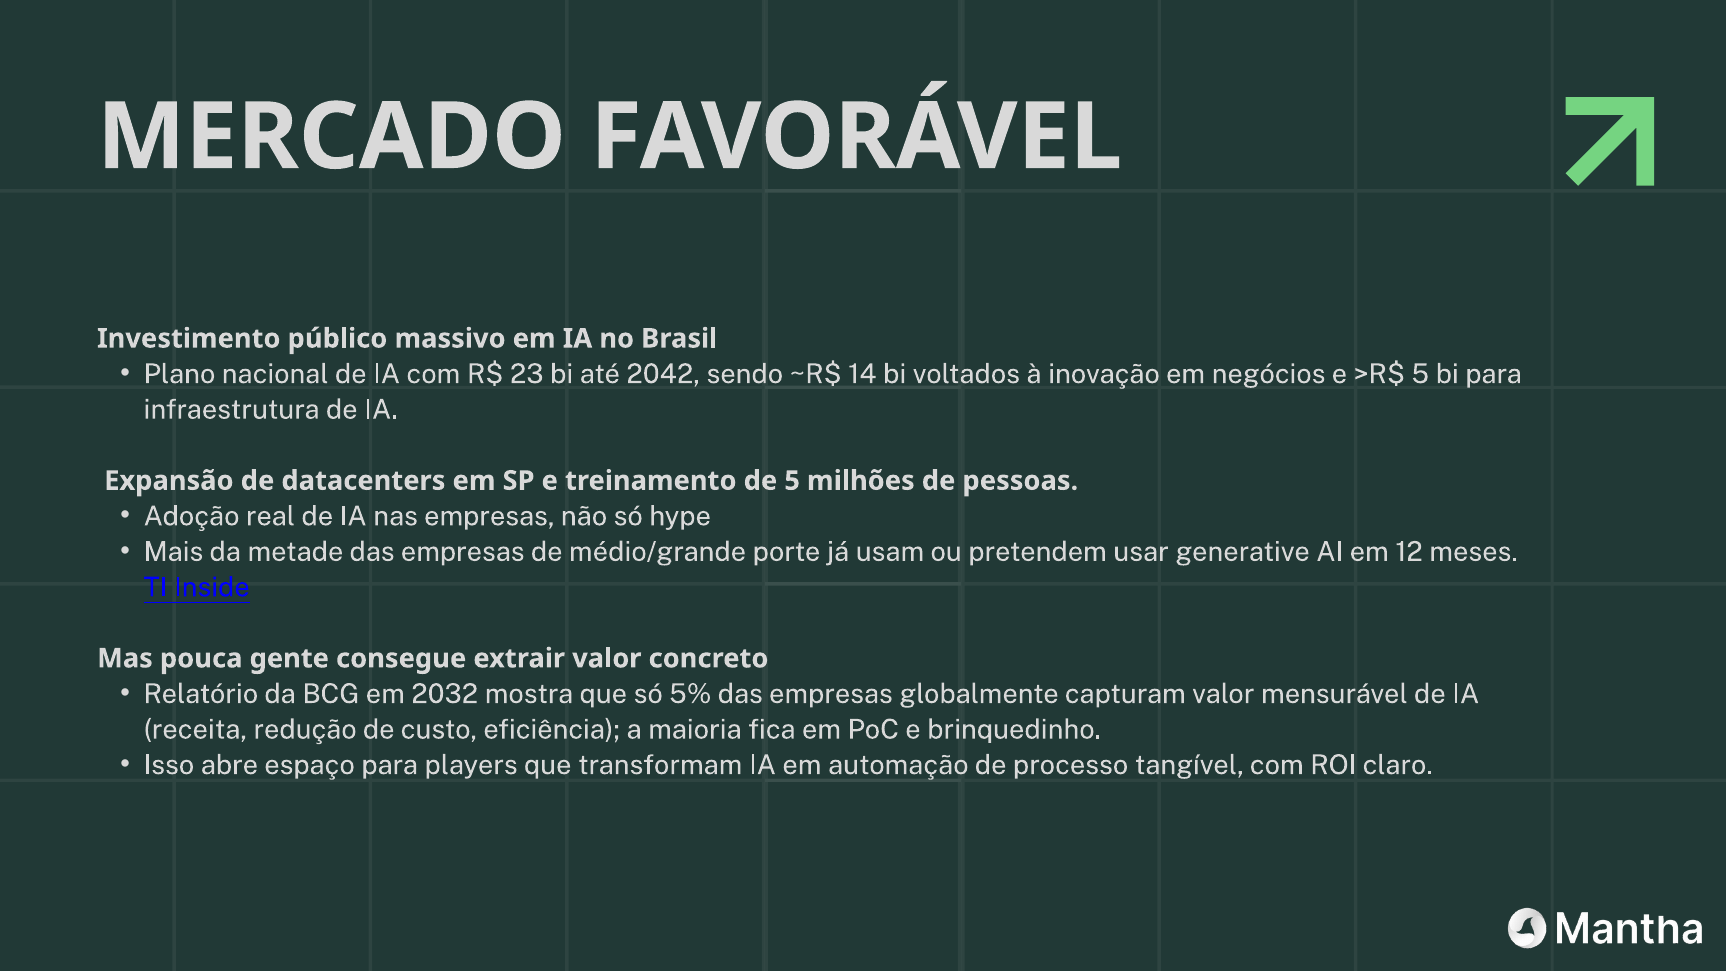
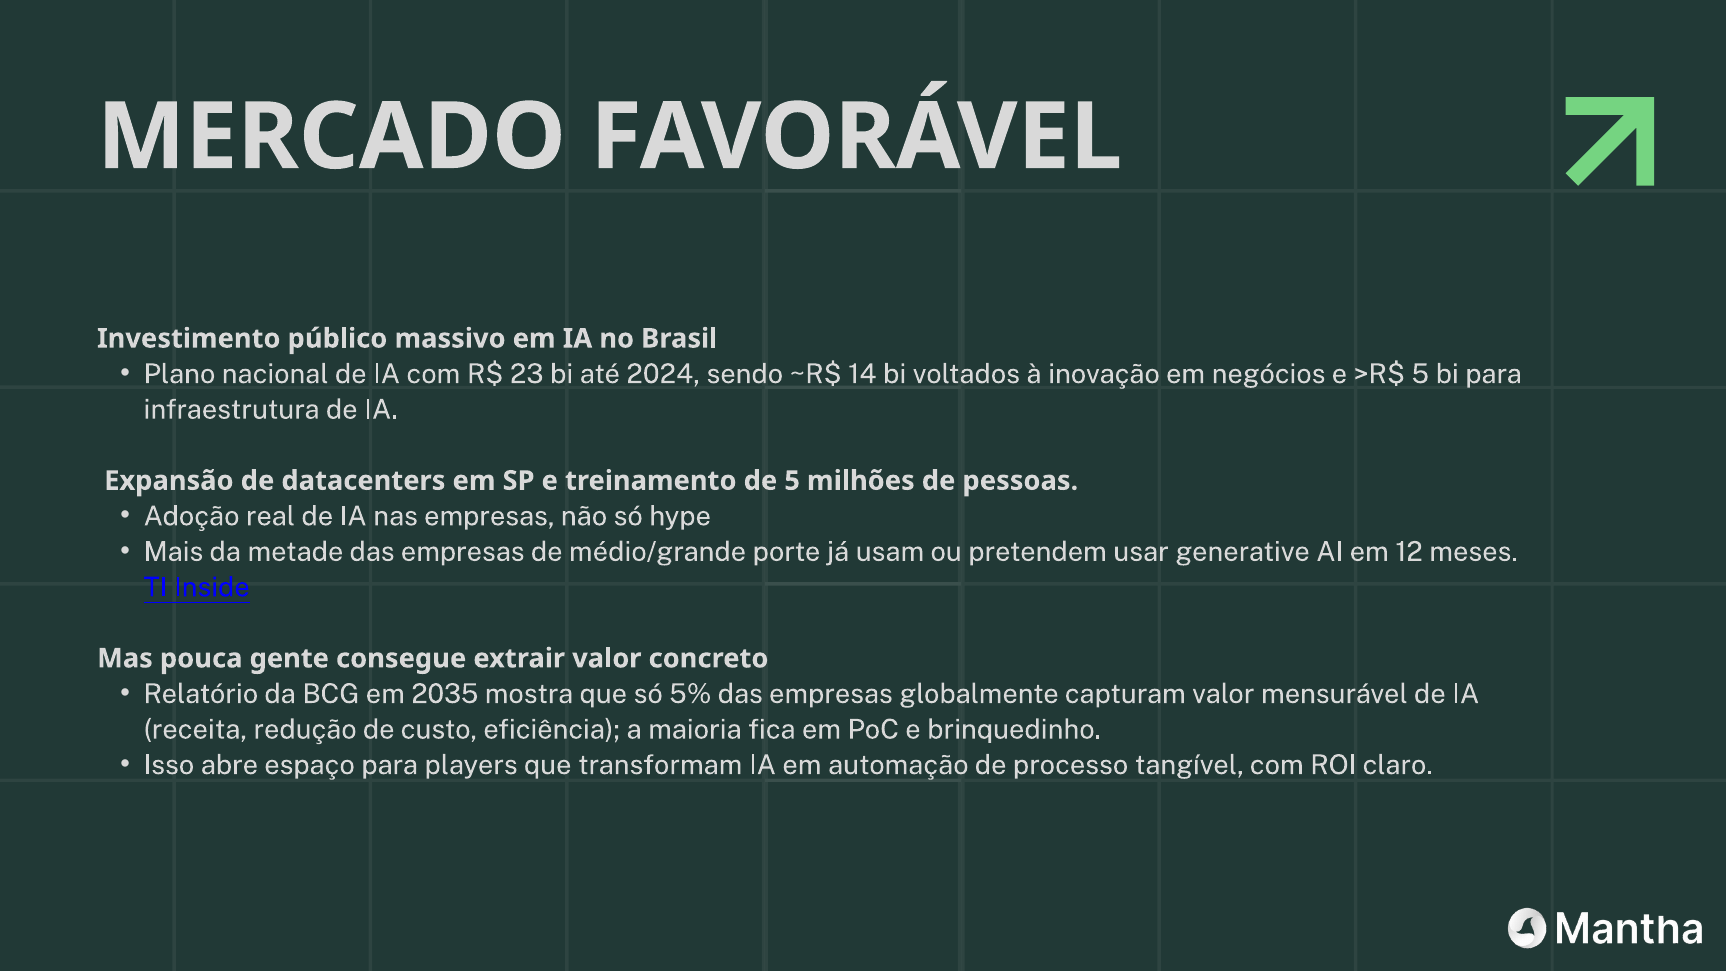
2042: 2042 -> 2024 (663, 374)
2032: 2032 -> 2035 (445, 694)
